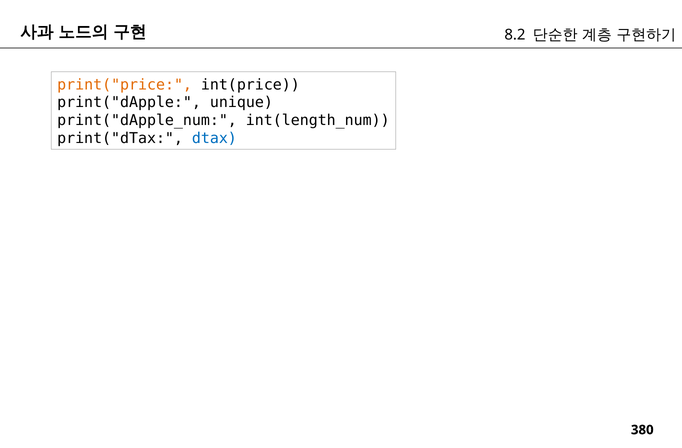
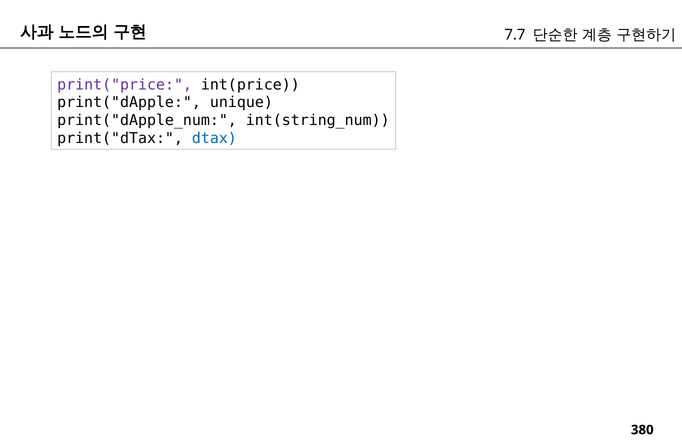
8.2: 8.2 -> 7.7 (515, 35)
print("price colour: orange -> purple (125, 85)
int(length_num: int(length_num -> int(string_num (318, 120)
